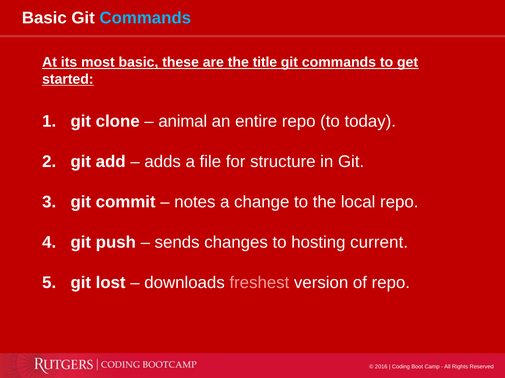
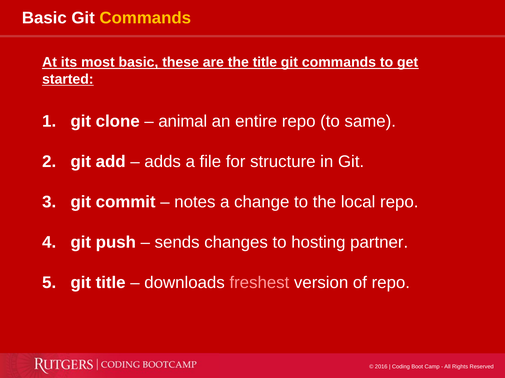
Commands colour: light blue -> yellow (145, 18)
today: today -> same (370, 122)
current: current -> partner (379, 243)
git lost: lost -> title (111, 283)
